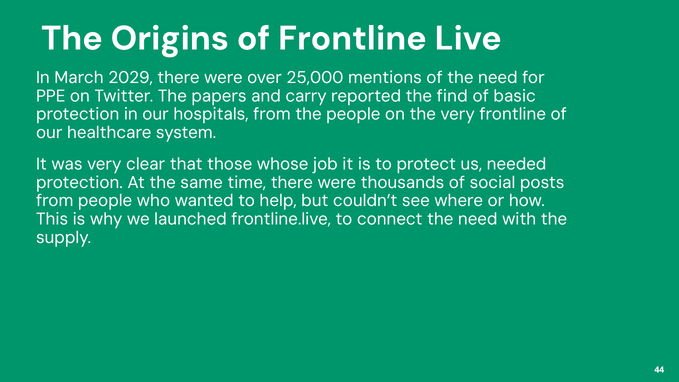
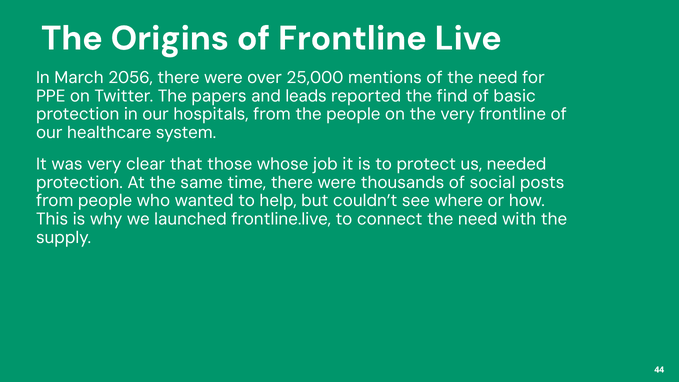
2029: 2029 -> 2056 (131, 78)
carry: carry -> leads (306, 96)
